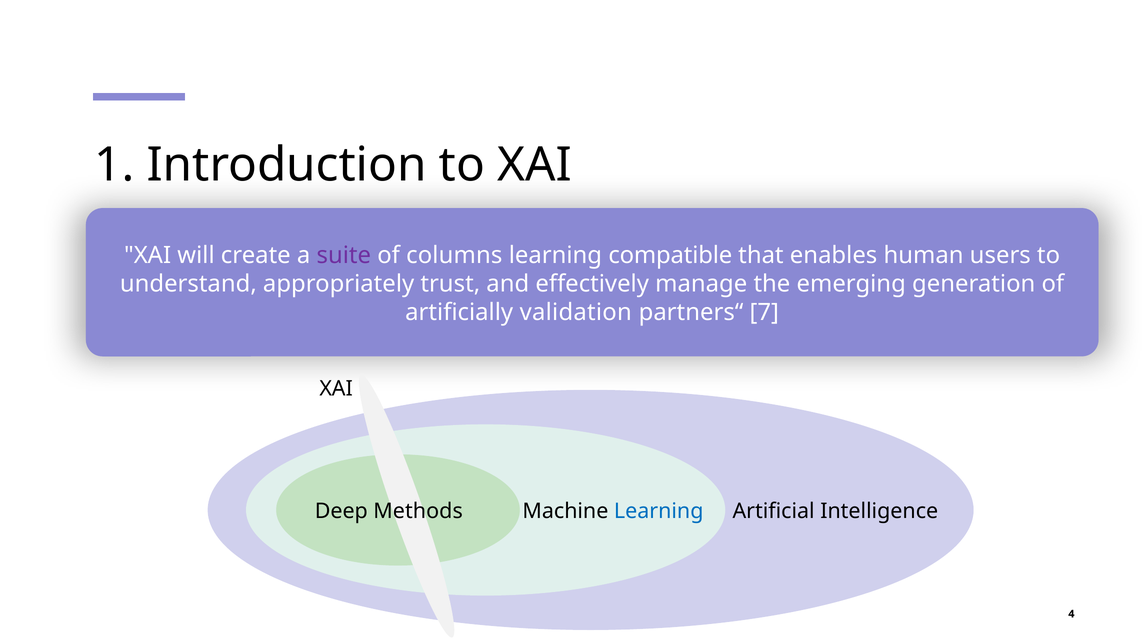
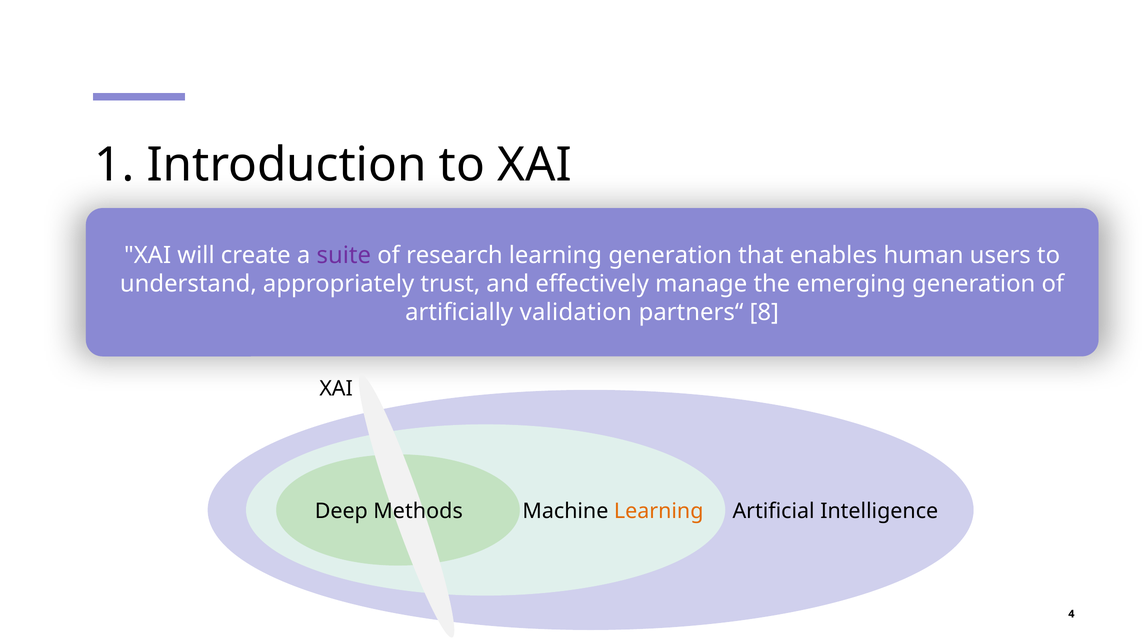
columns: columns -> research (454, 255)
learning compatible: compatible -> generation (670, 255)
7: 7 -> 8 (764, 313)
Learning colour: blue -> orange (659, 511)
